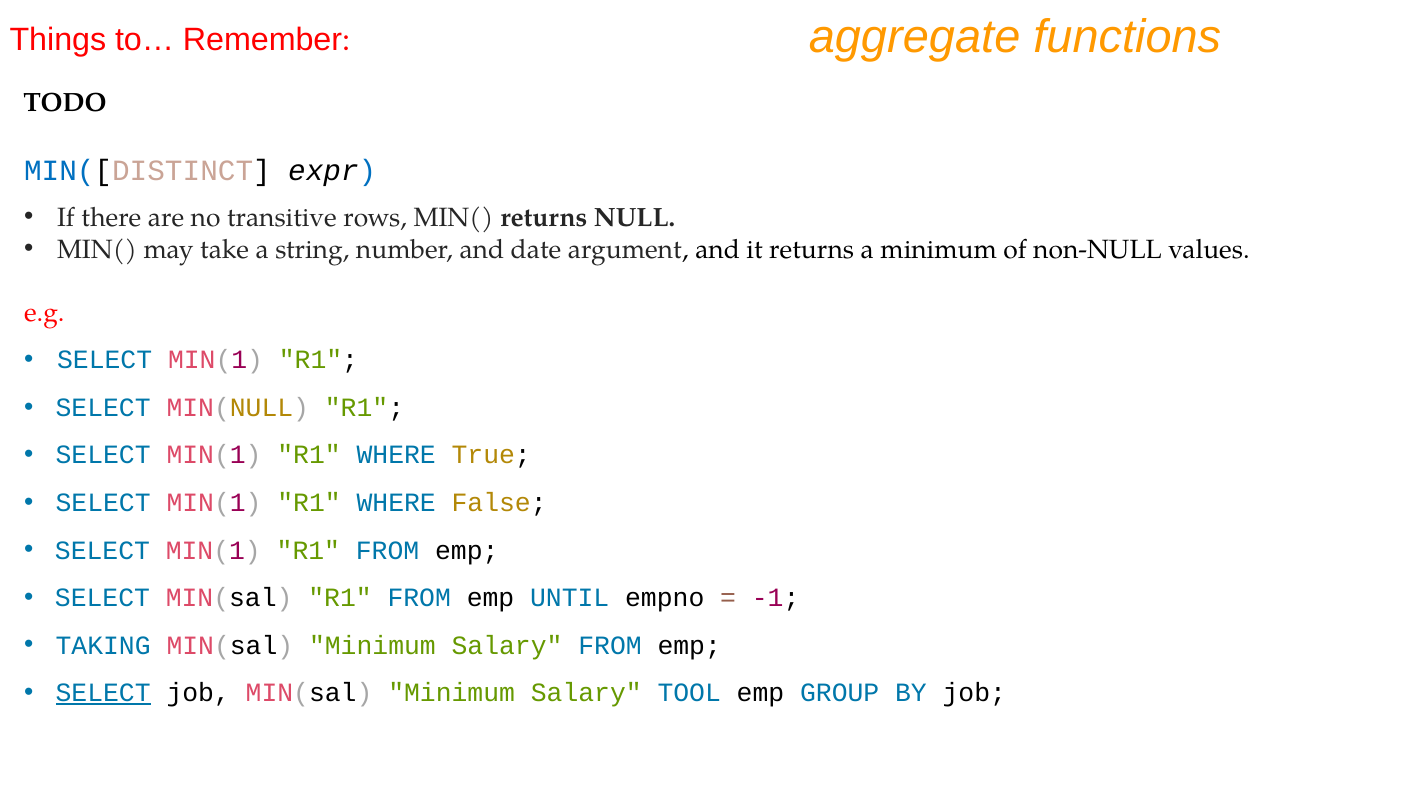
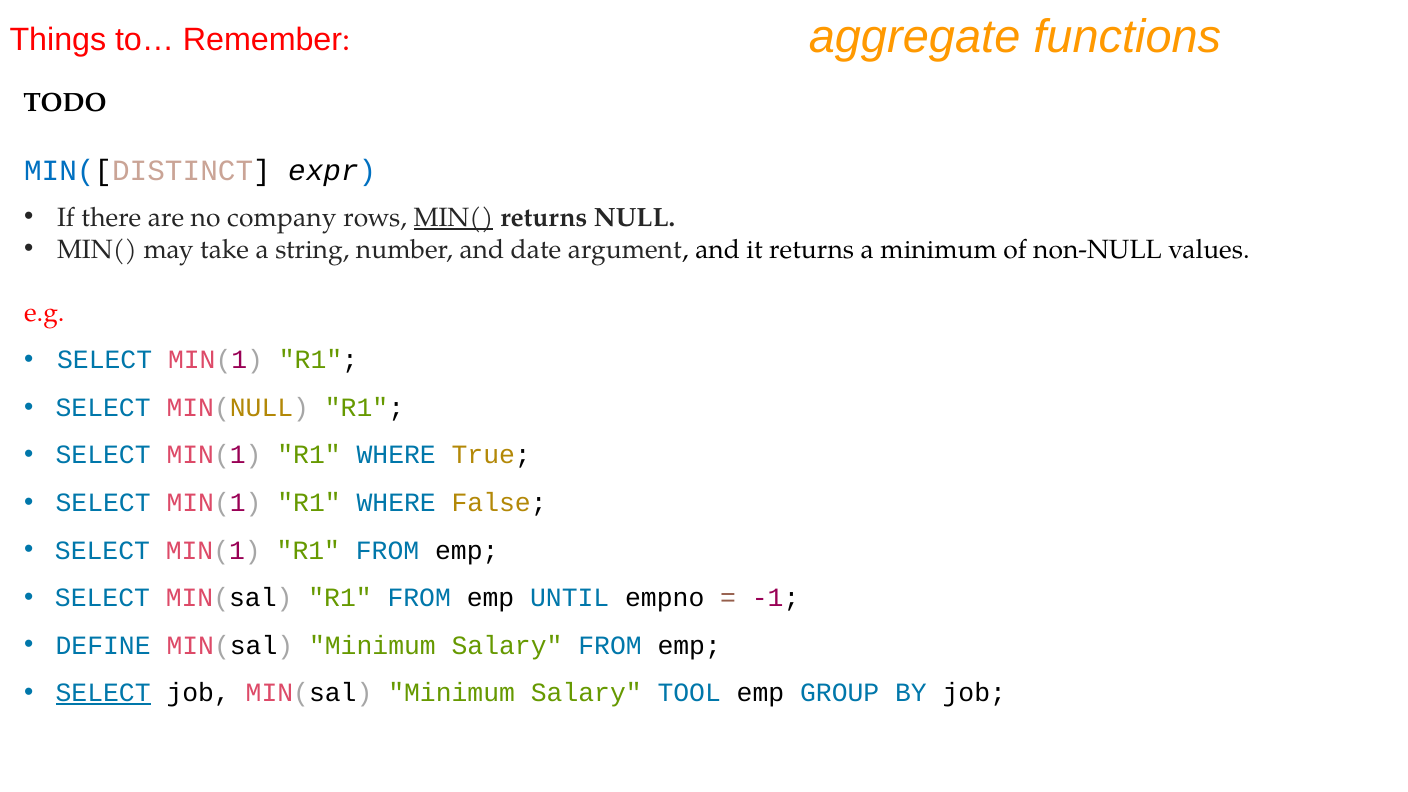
transitive: transitive -> company (282, 218)
MIN( underline: none -> present (454, 218)
TAKING: TAKING -> DEFINE (103, 645)
